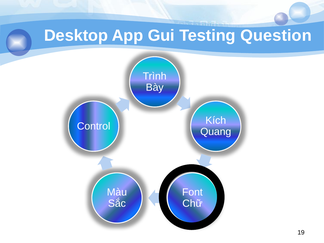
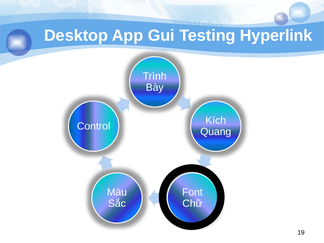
Question: Question -> Hyperlink (276, 35)
